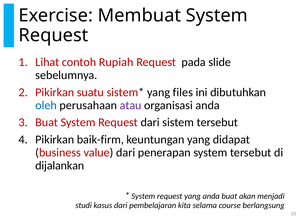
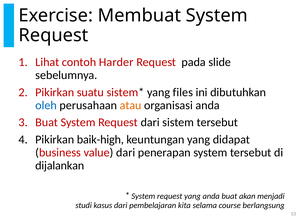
Rupiah: Rupiah -> Harder (116, 62)
atau colour: purple -> orange (131, 105)
baik-firm: baik-firm -> baik-high (100, 140)
